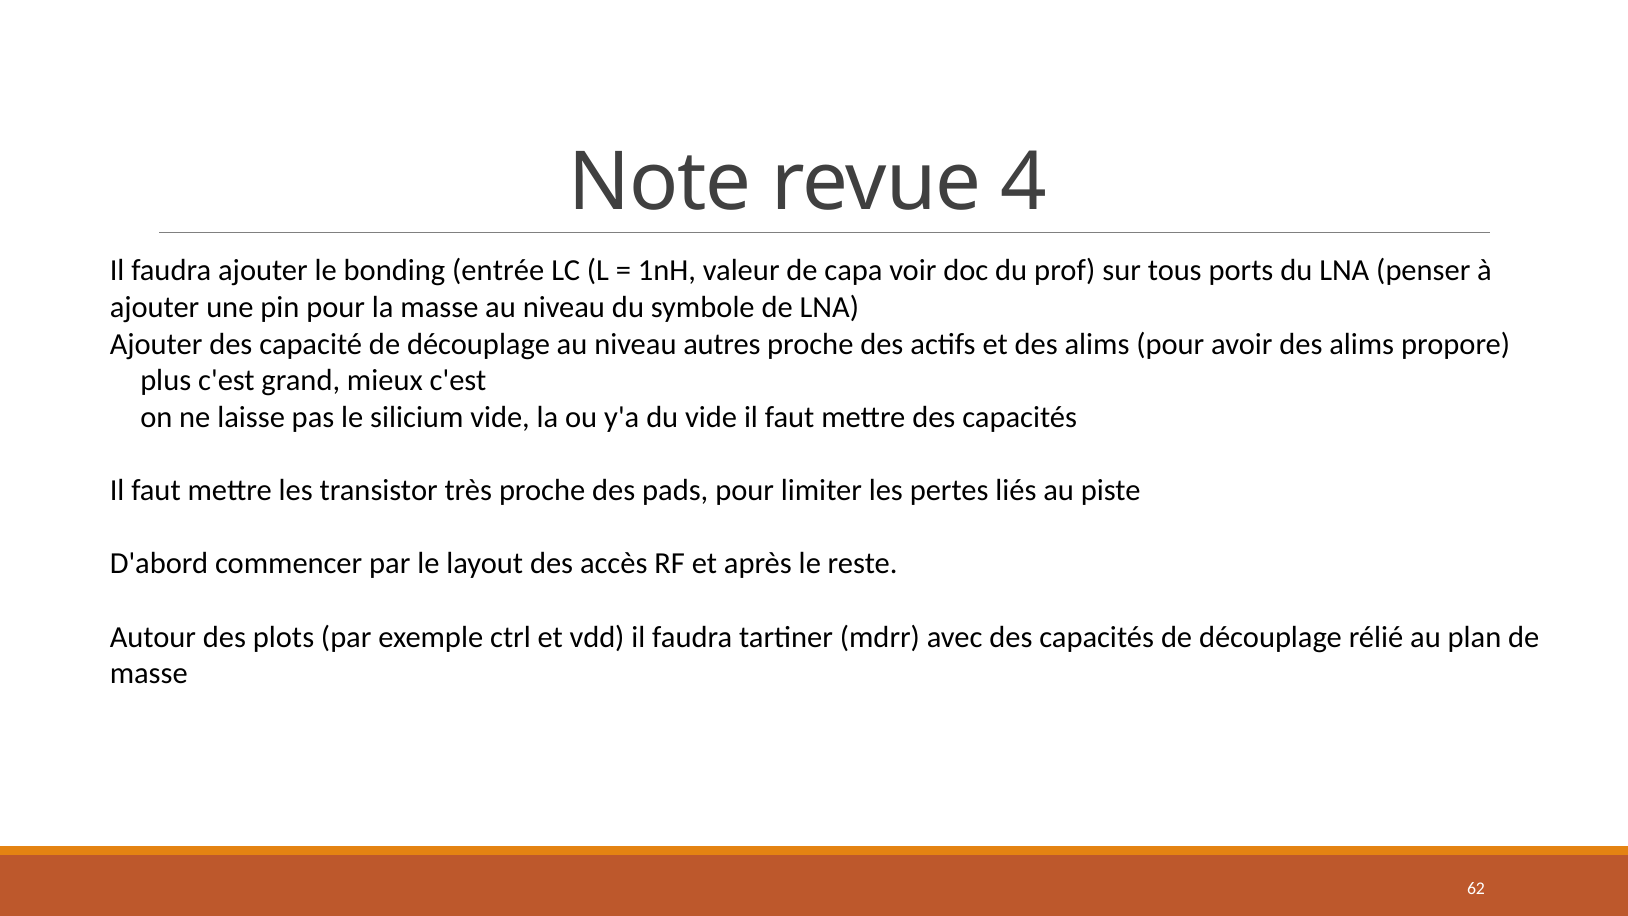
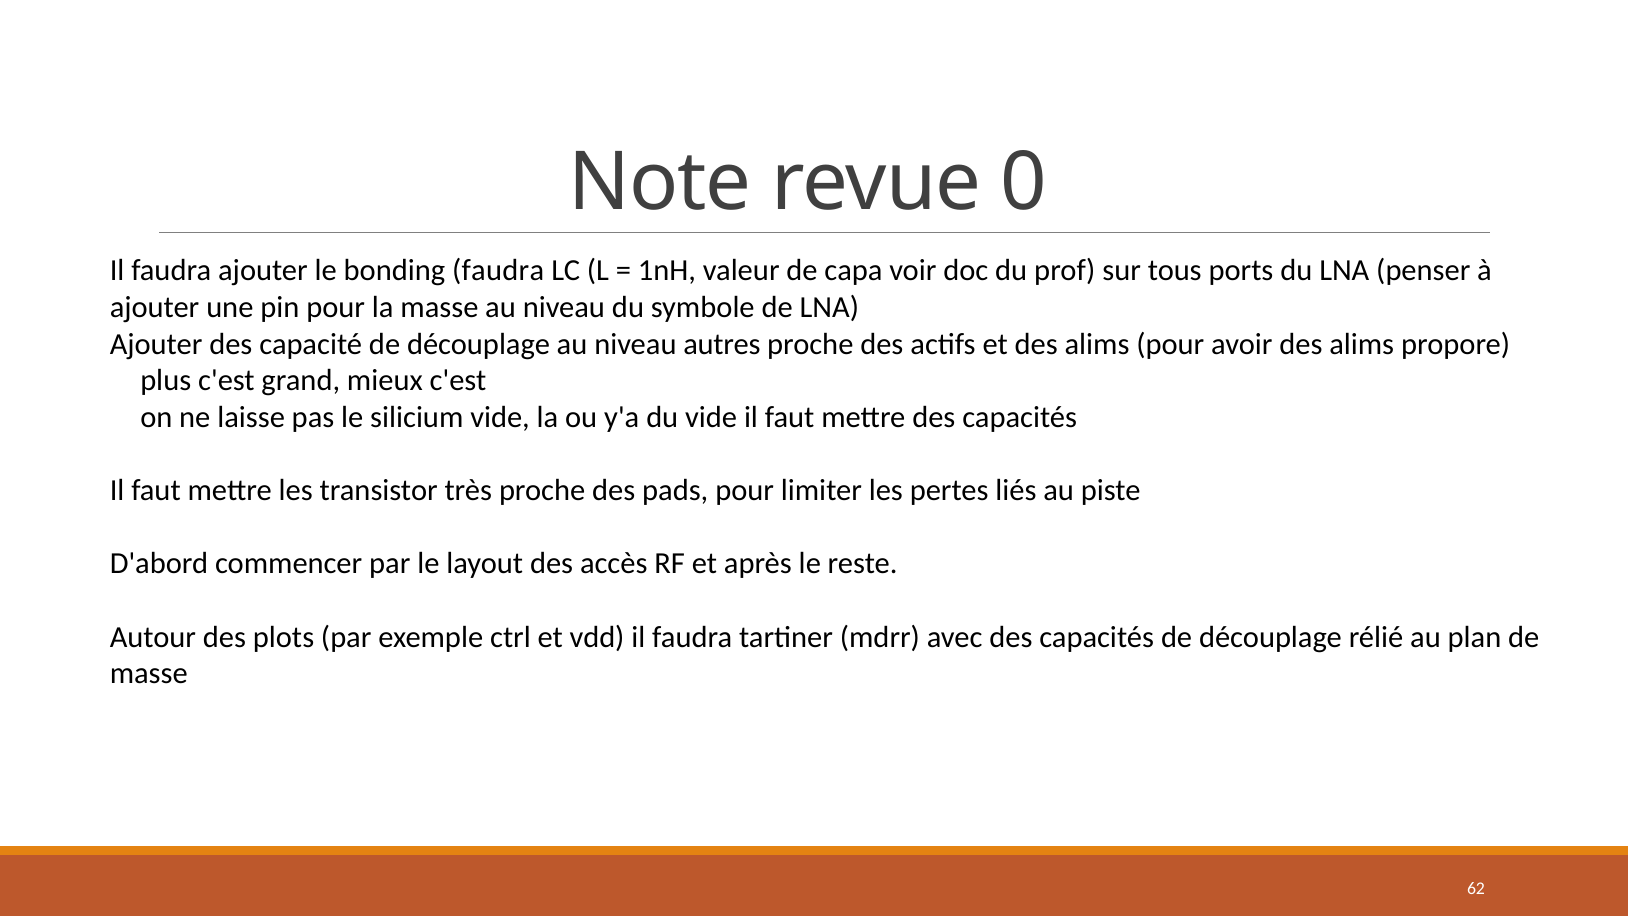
4: 4 -> 0 (1024, 182)
bonding entrée: entrée -> faudra (498, 271)
